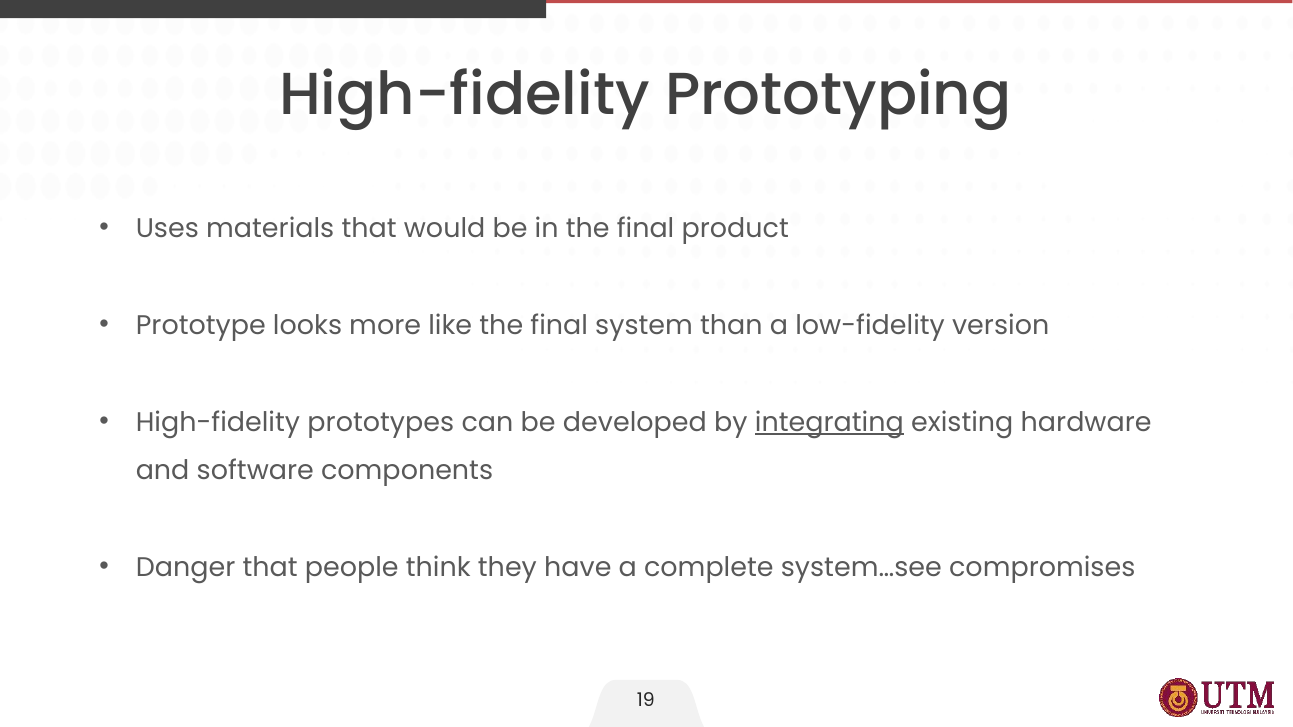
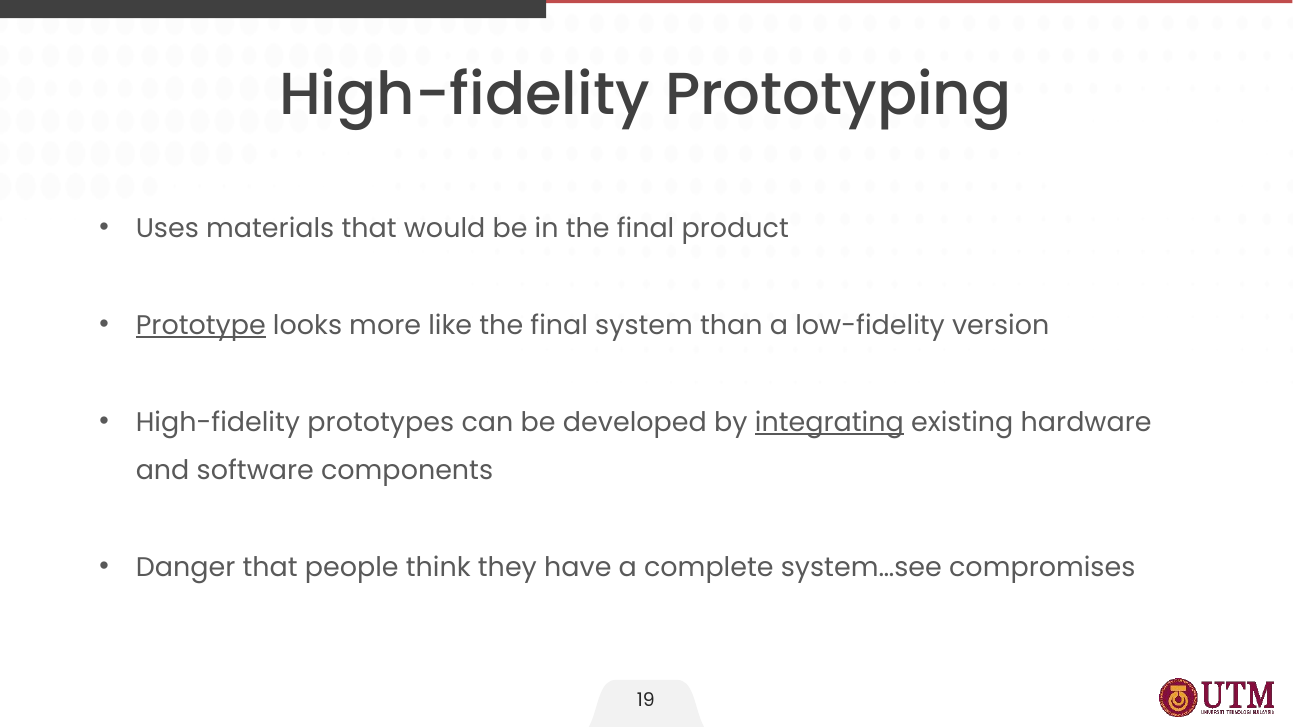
Prototype underline: none -> present (201, 325)
